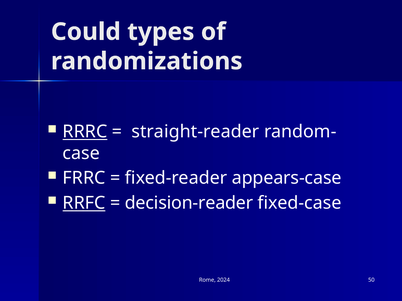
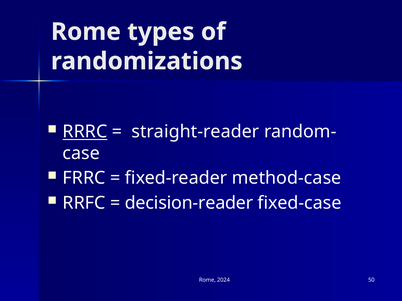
Could: Could -> Rome (86, 32)
appears-case: appears-case -> method-case (287, 178)
RRFC underline: present -> none (84, 203)
